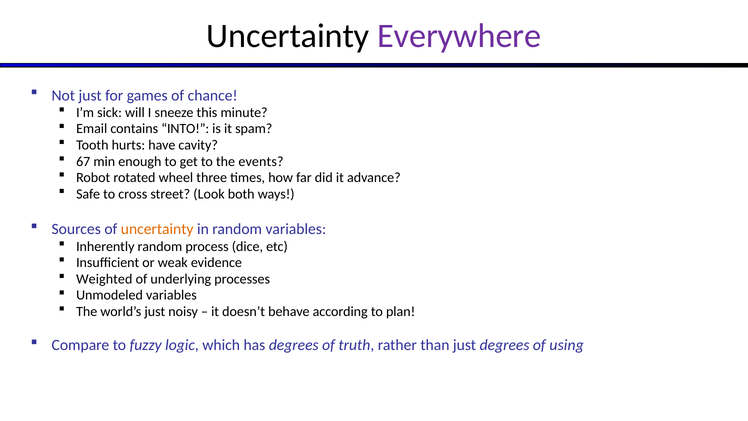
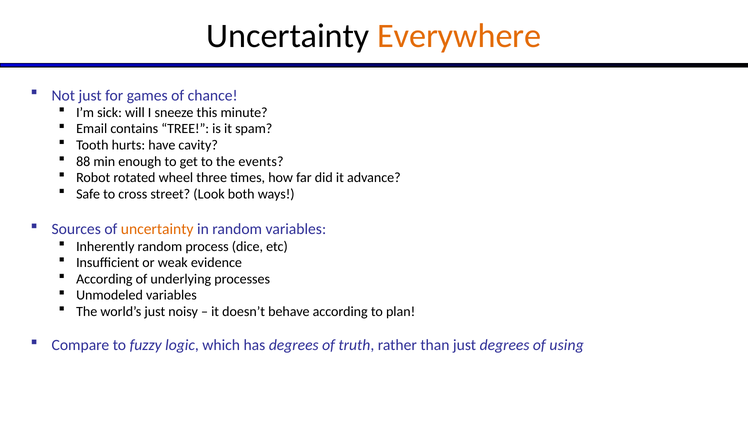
Everywhere colour: purple -> orange (459, 36)
INTO: INTO -> TREE (185, 129)
67: 67 -> 88 (83, 161)
Weighted: Weighted -> According (104, 279)
